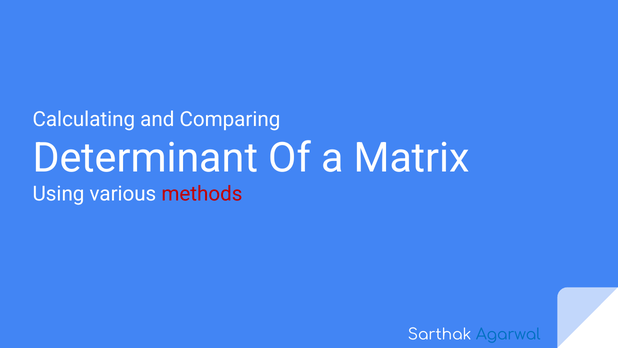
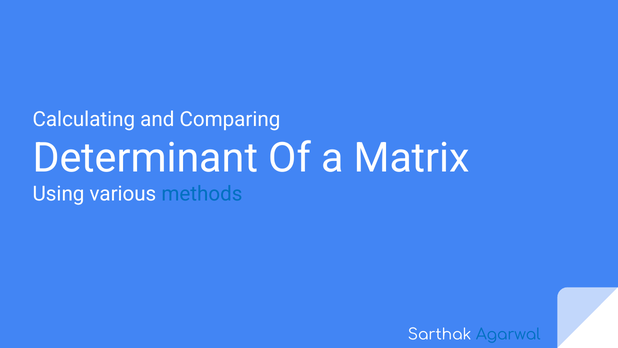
methods colour: red -> blue (202, 194)
